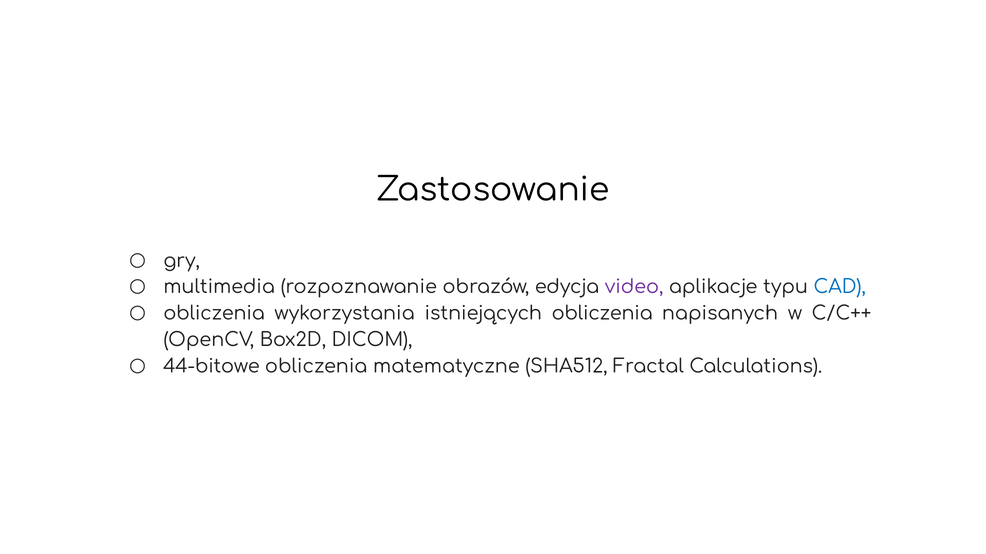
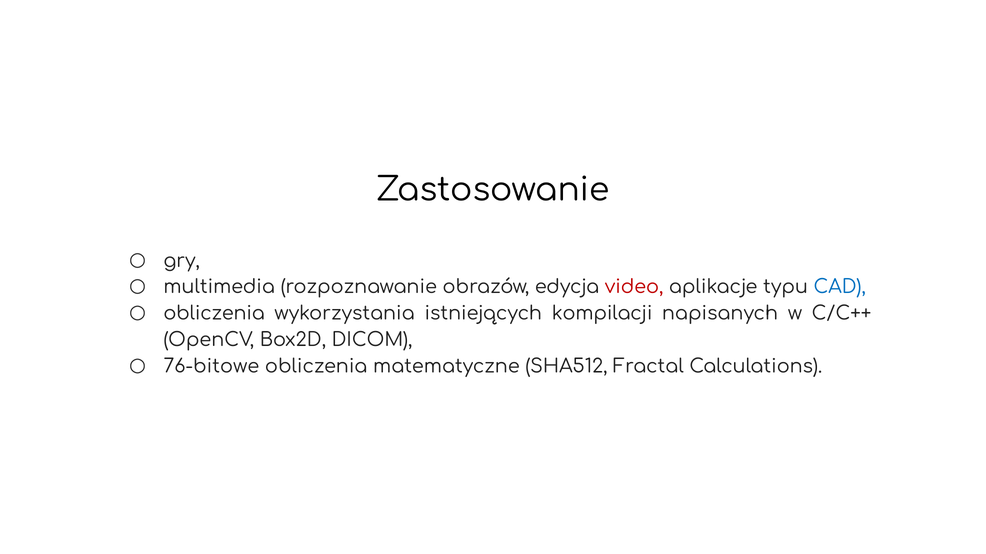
video colour: purple -> red (634, 287)
istniejących obliczenia: obliczenia -> kompilacji (602, 314)
44-bitowe: 44-bitowe -> 76-bitowe (211, 367)
